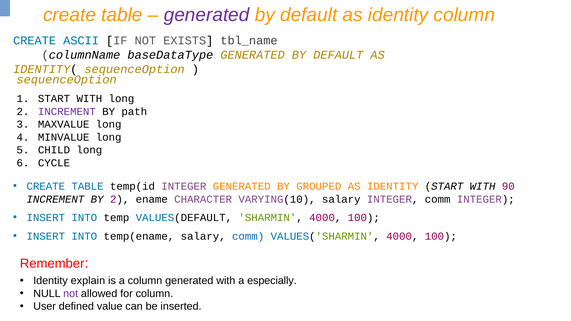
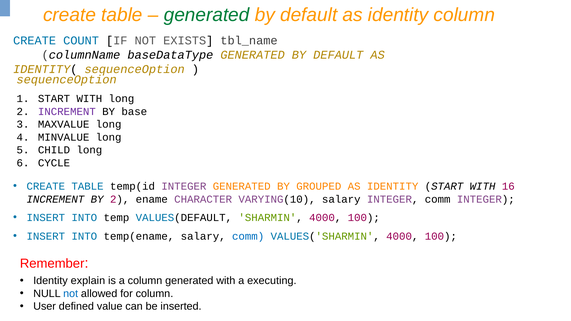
generated colour: purple -> green (207, 15)
ASCII: ASCII -> COUNT (81, 41)
path: path -> base (134, 112)
90: 90 -> 16 (508, 186)
especially: especially -> executing (272, 281)
not colour: purple -> blue (71, 294)
